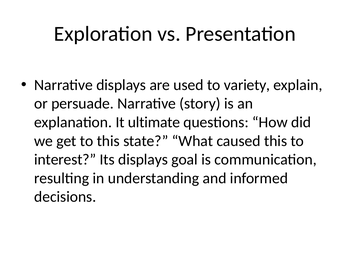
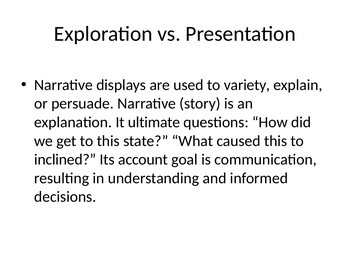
interest: interest -> inclined (65, 160)
Its displays: displays -> account (143, 160)
